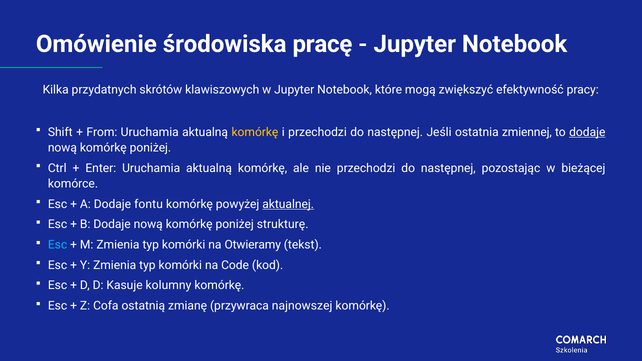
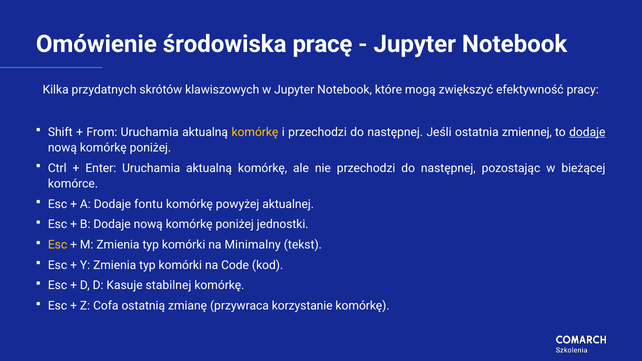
aktualnej underline: present -> none (288, 204)
strukturę: strukturę -> jednostki (283, 224)
Esc colour: light blue -> yellow (58, 245)
Otwieramy: Otwieramy -> Minimalny (253, 245)
kolumny: kolumny -> stabilnej (168, 286)
najnowszej: najnowszej -> korzystanie (302, 306)
